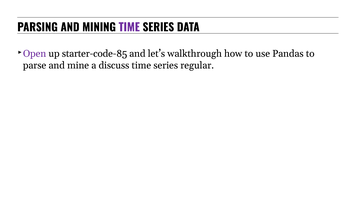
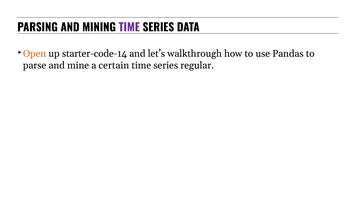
Open colour: purple -> orange (35, 54)
starter-code-85: starter-code-85 -> starter-code-14 (94, 54)
discuss: discuss -> certain (114, 65)
